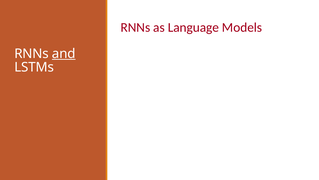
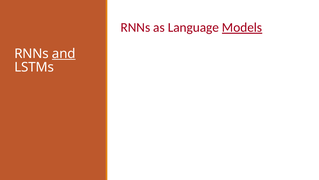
Models underline: none -> present (242, 27)
